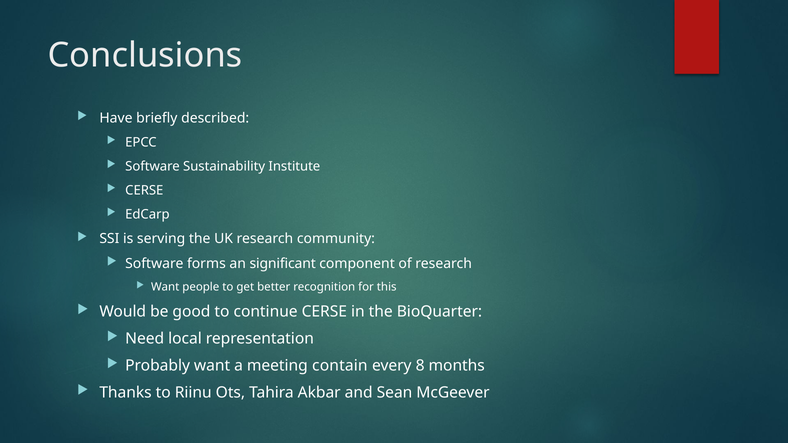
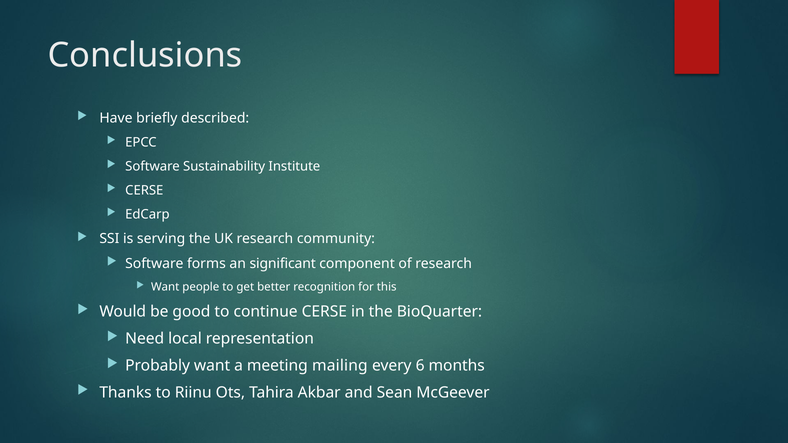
contain: contain -> mailing (340, 366)
8: 8 -> 6 (420, 366)
